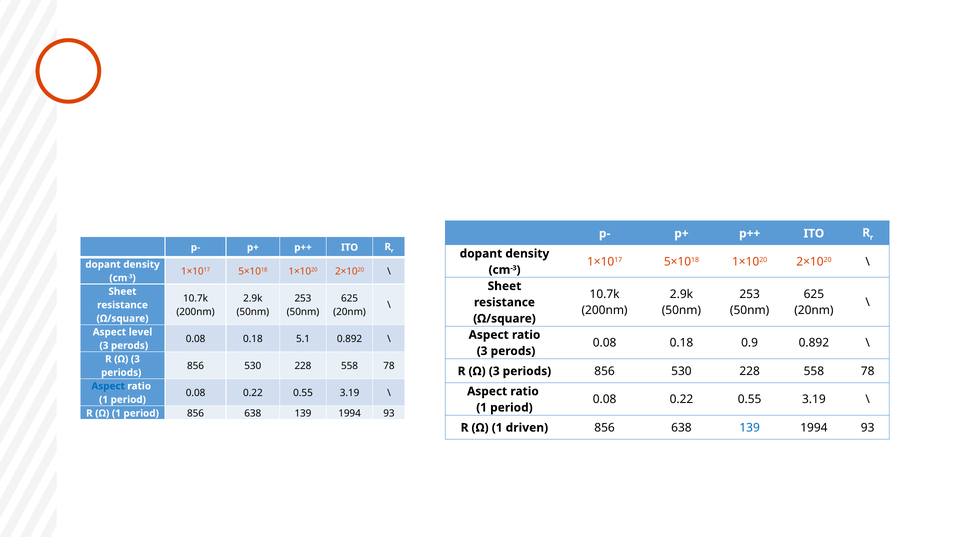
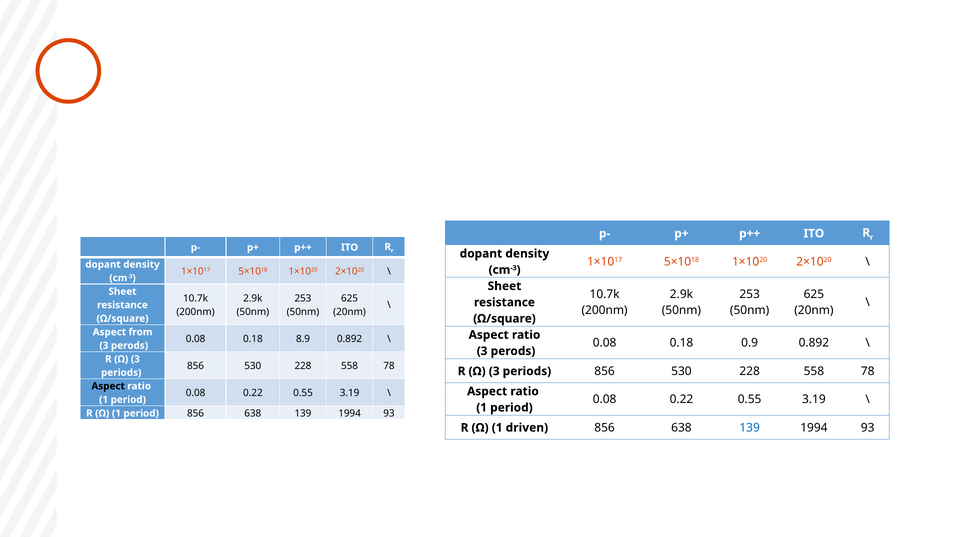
level: level -> from (141, 332)
5.1: 5.1 -> 8.9 (303, 339)
Aspect colour: blue -> black (108, 386)
